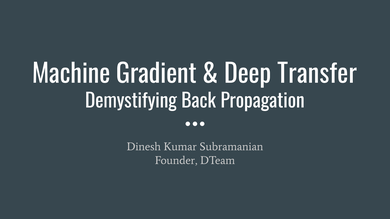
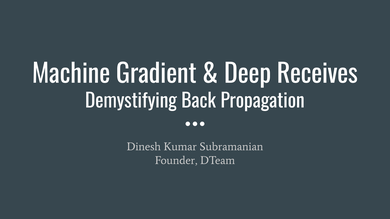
Transfer: Transfer -> Receives (317, 74)
